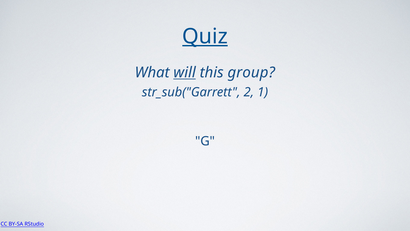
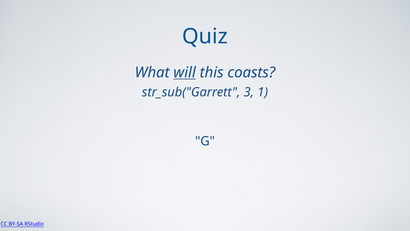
Quiz underline: present -> none (205, 36)
group: group -> coasts (251, 72)
2: 2 -> 3 (249, 92)
